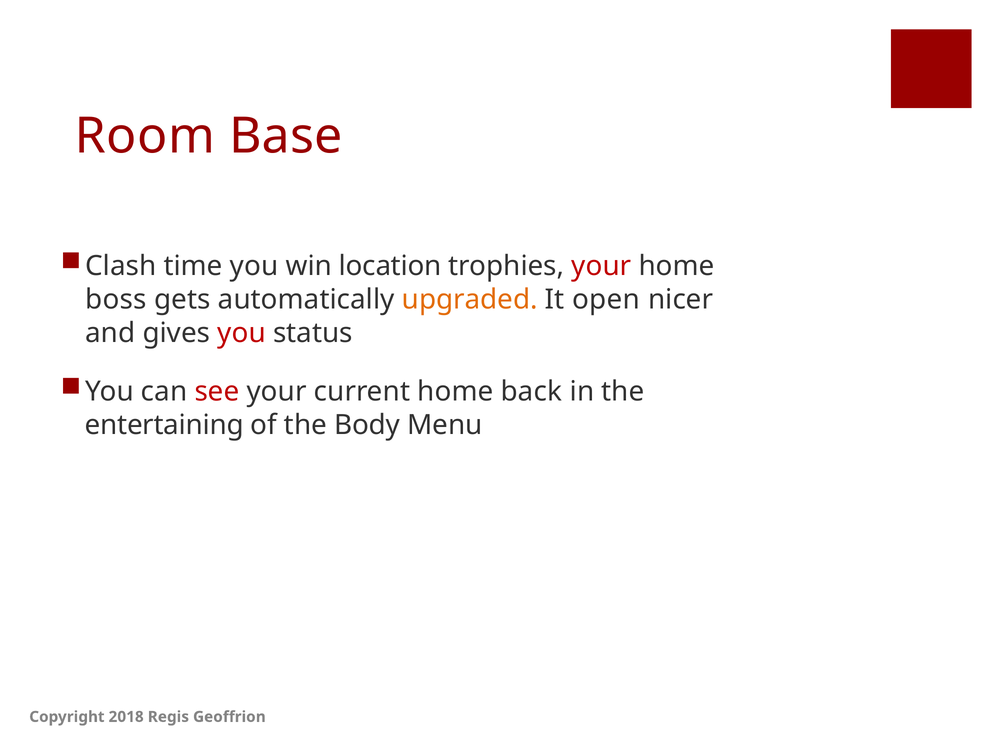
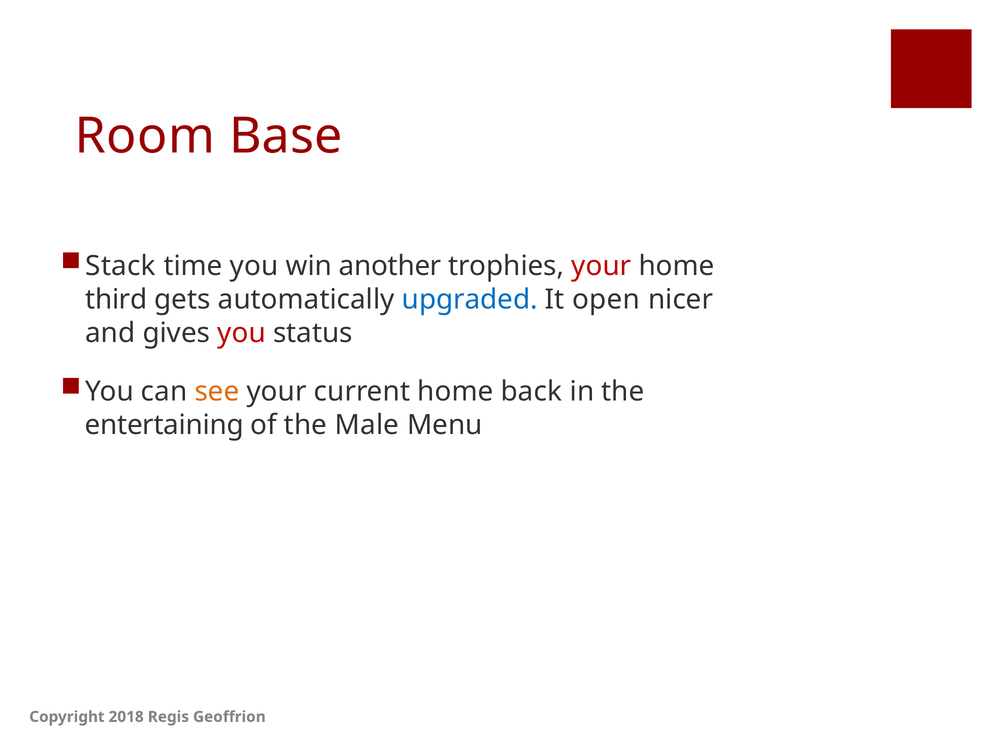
Clash: Clash -> Stack (121, 266)
location: location -> another (390, 266)
boss: boss -> third (116, 300)
upgraded colour: orange -> blue (470, 300)
see colour: red -> orange (217, 392)
Body: Body -> Male (367, 425)
